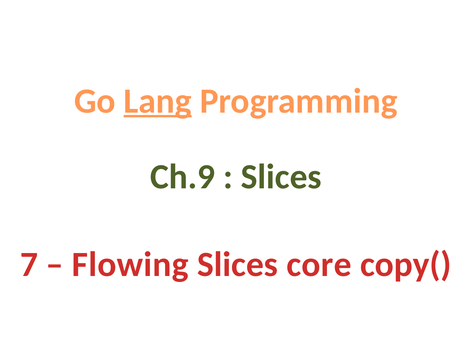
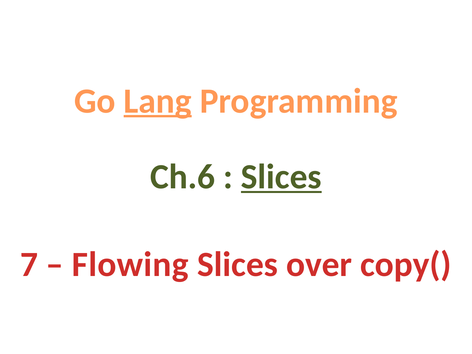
Ch.9: Ch.9 -> Ch.6 (183, 177)
Slices underline: none -> present (281, 177)
core: core -> over (319, 264)
